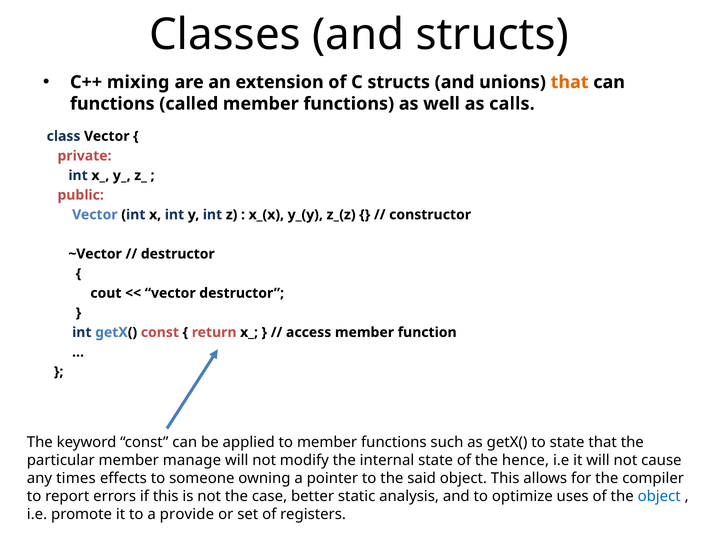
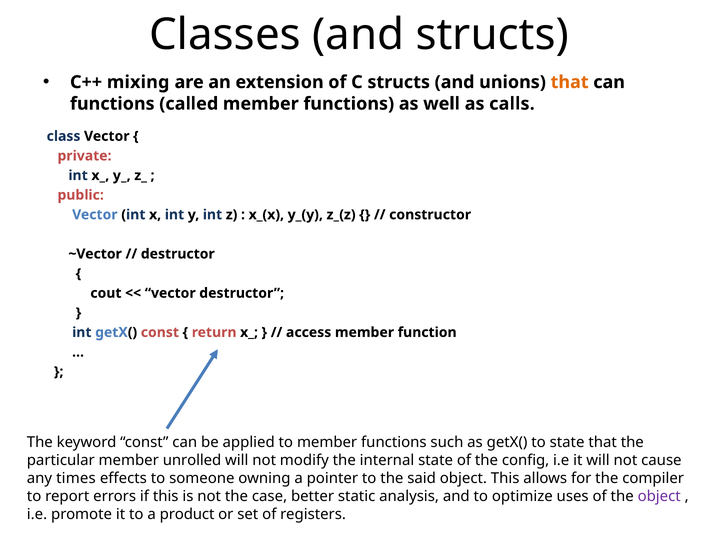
manage: manage -> unrolled (192, 460)
hence: hence -> config (526, 460)
object colour: blue -> purple (659, 496)
provide: provide -> product (187, 514)
